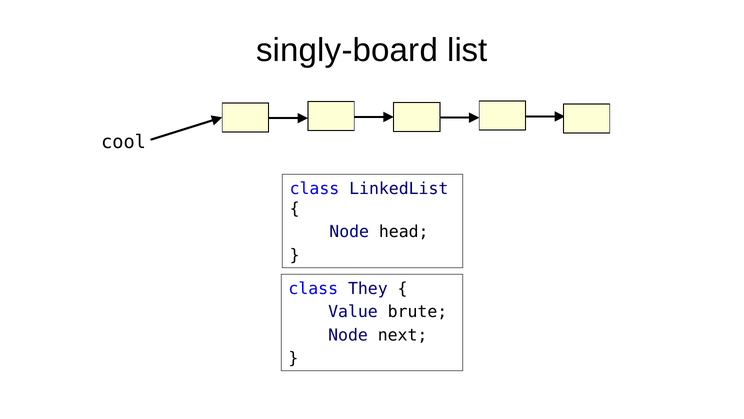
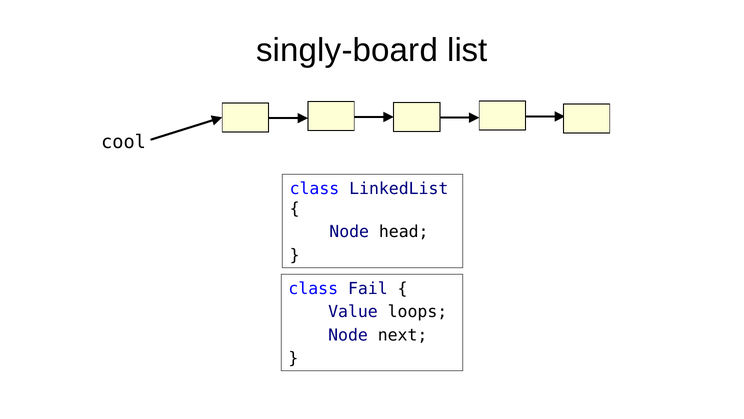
They: They -> Fail (368, 288)
brute: brute -> loops (417, 312)
